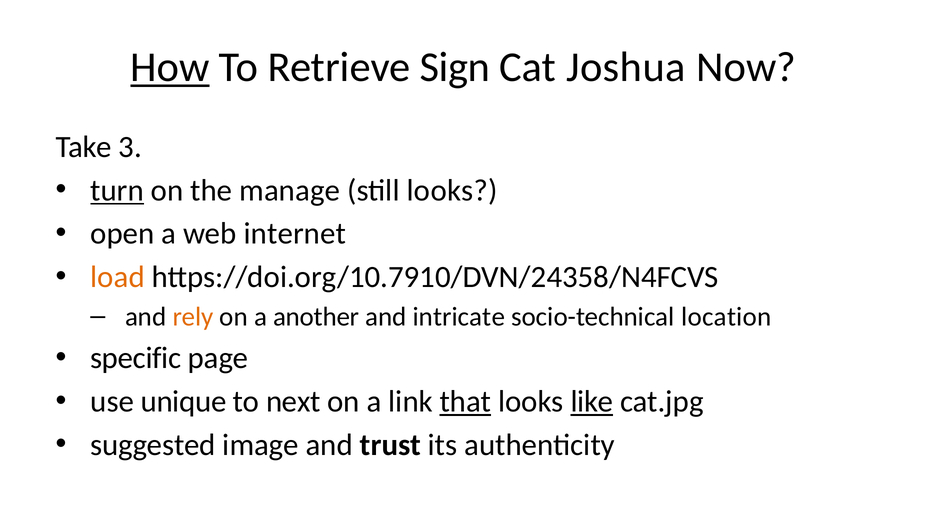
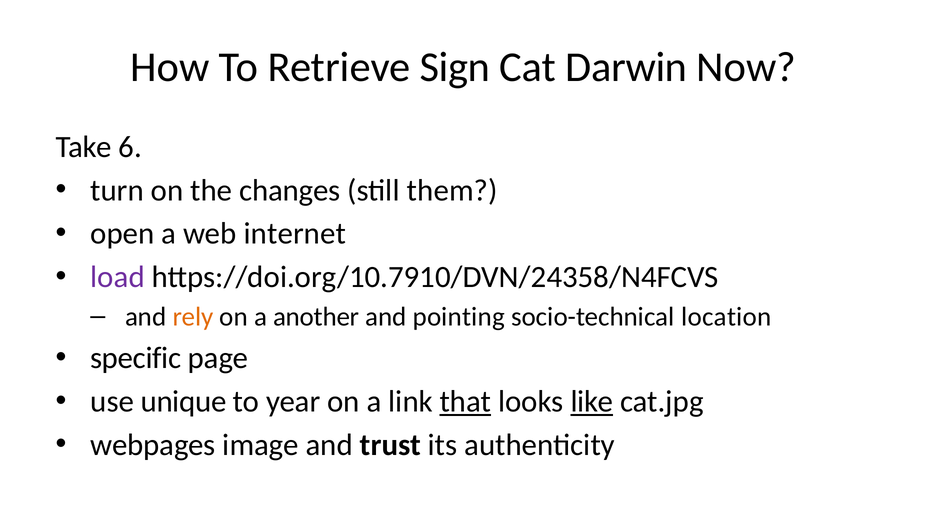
How underline: present -> none (170, 67)
Joshua: Joshua -> Darwin (626, 67)
3: 3 -> 6 (130, 147)
turn underline: present -> none (117, 190)
manage: manage -> changes (290, 190)
still looks: looks -> them (452, 190)
load colour: orange -> purple (118, 277)
intricate: intricate -> pointing (459, 317)
next: next -> year (293, 401)
suggested: suggested -> webpages (153, 444)
